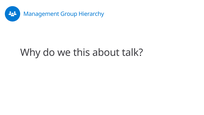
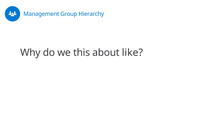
talk: talk -> like (132, 53)
